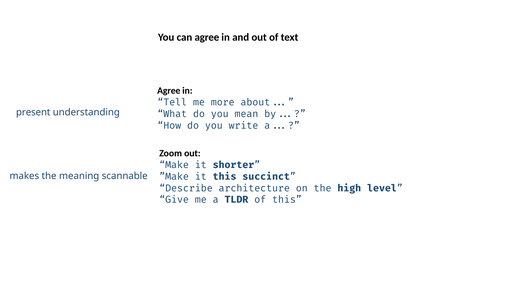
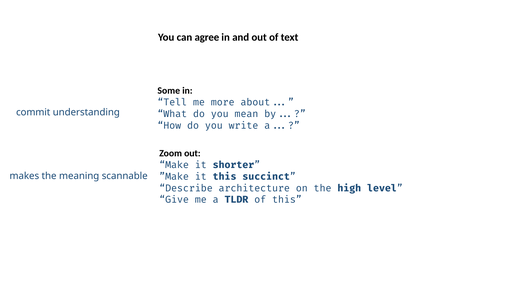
Agree: Agree -> Some (169, 91)
present: present -> commit (33, 112)
